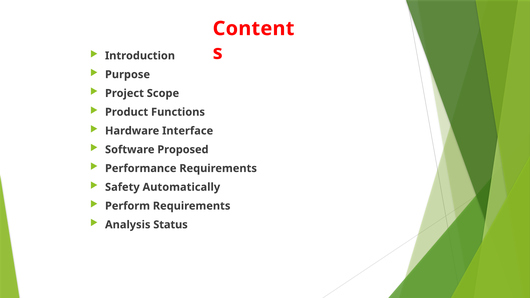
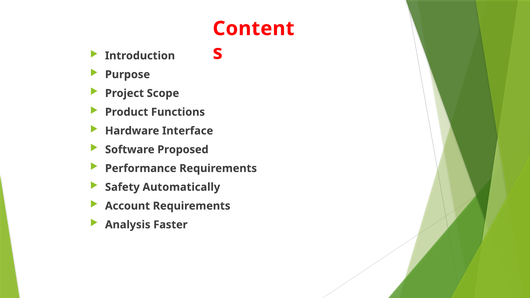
Perform: Perform -> Account (127, 206)
Status: Status -> Faster (170, 225)
